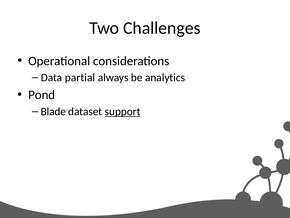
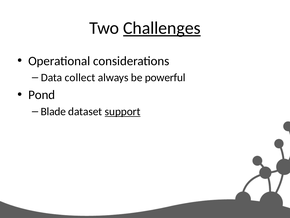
Challenges underline: none -> present (162, 28)
partial: partial -> collect (80, 77)
analytics: analytics -> powerful (165, 77)
